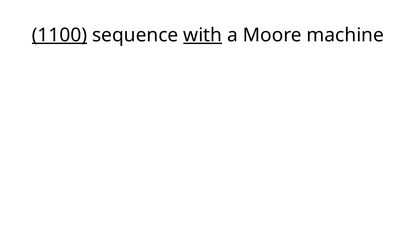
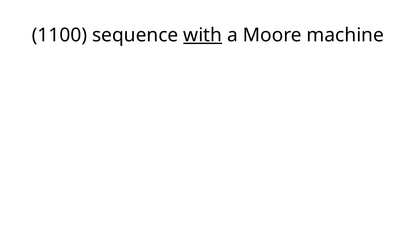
1100 underline: present -> none (60, 35)
